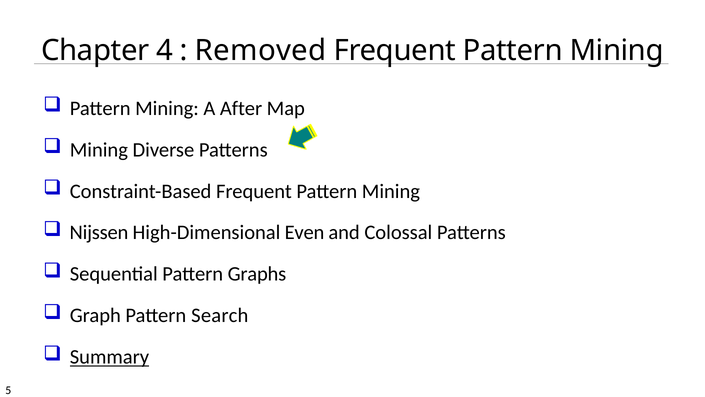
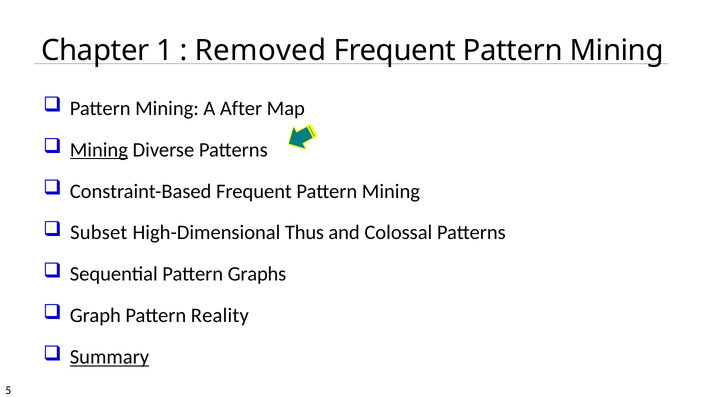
4: 4 -> 1 (164, 51)
Mining underline: none -> present (99, 150)
Nijssen: Nijssen -> Subset (99, 232)
Even: Even -> Thus (305, 232)
Search: Search -> Reality (220, 315)
